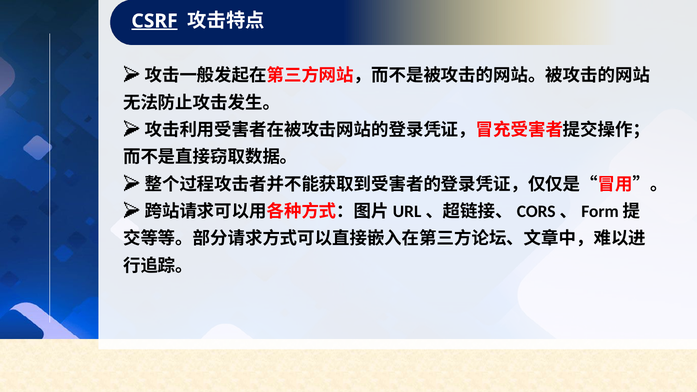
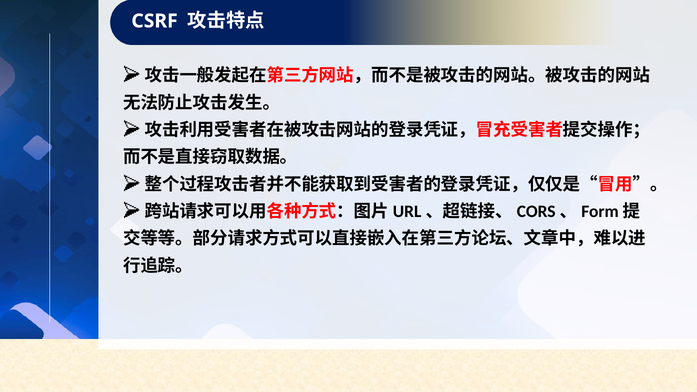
CSRF underline: present -> none (155, 21)
